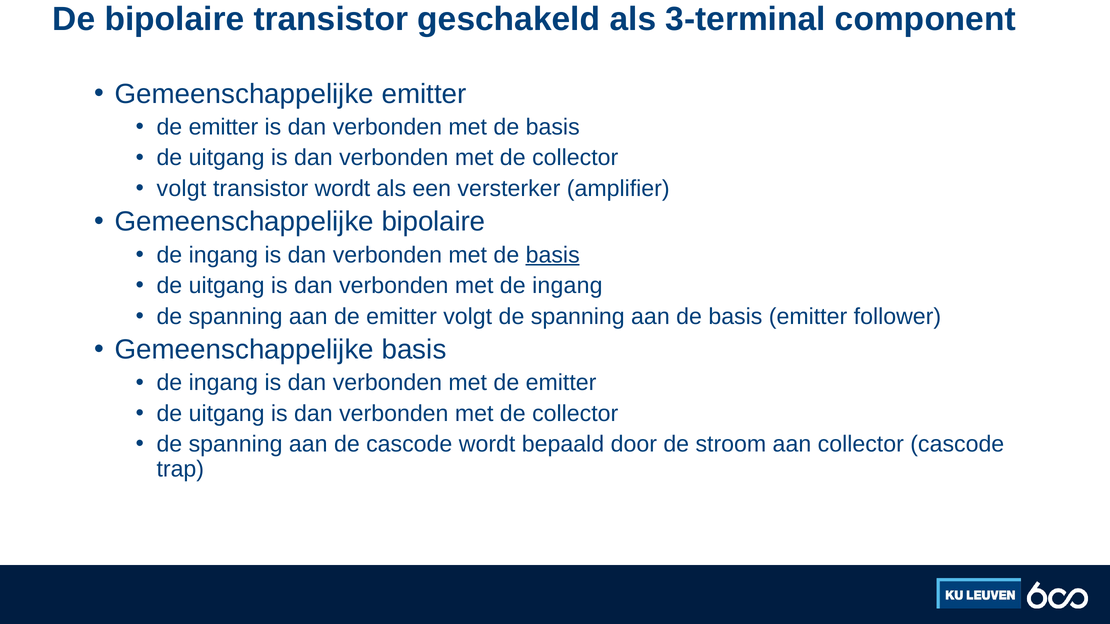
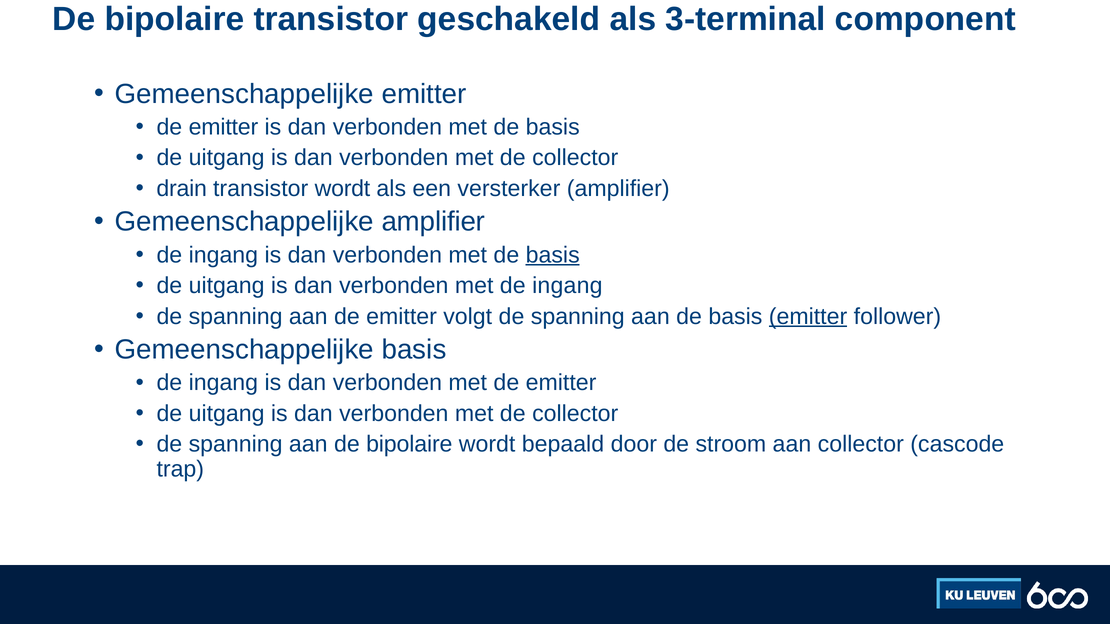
volgt: volgt -> drain (182, 189)
Gemeenschappelijke bipolaire: bipolaire -> amplifier (433, 222)
emitter underline: none -> present (808, 317)
aan de cascode: cascode -> bipolaire (409, 445)
